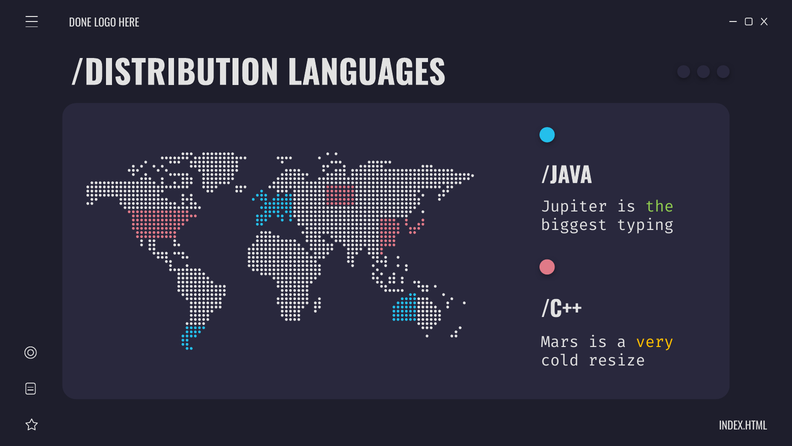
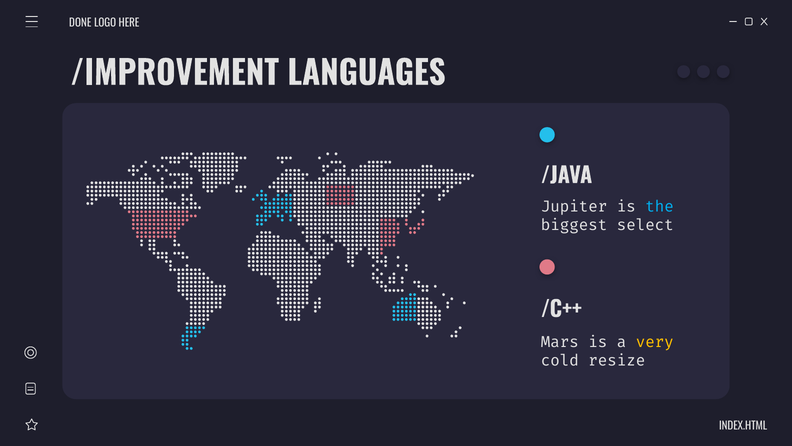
/DISTRIBUTION: /DISTRIBUTION -> /IMPROVEMENT (175, 74)
the colour: light green -> light blue (660, 206)
typing: typing -> select (645, 225)
